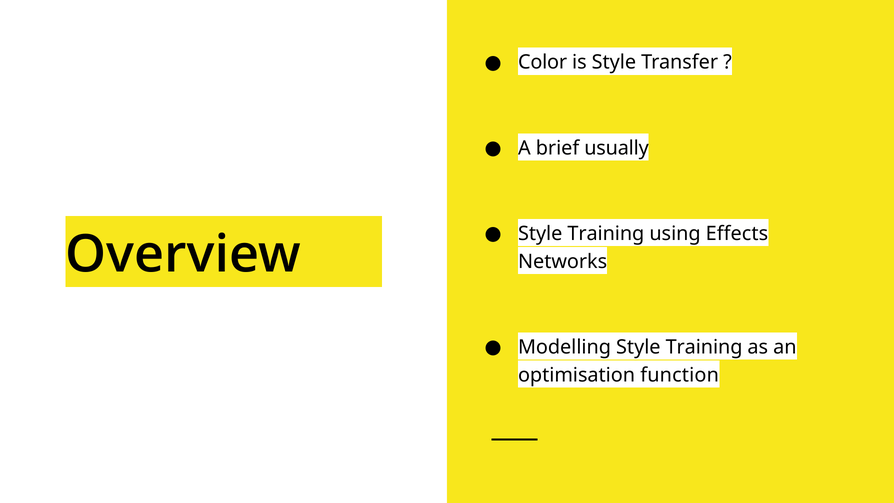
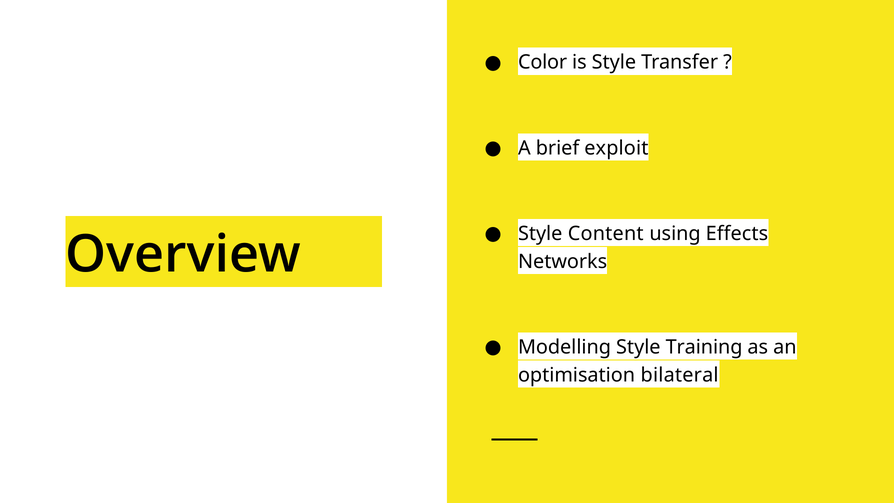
usually: usually -> exploit (616, 148)
Training: Training -> Content (606, 234)
function: function -> bilateral (680, 375)
